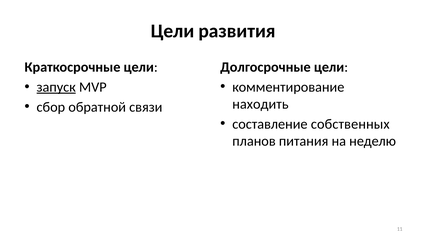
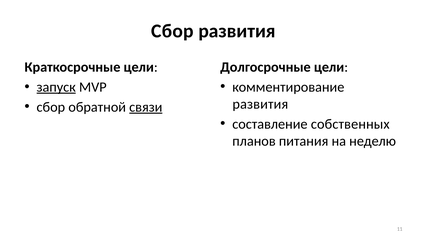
Цели: Цели -> Сбор (172, 31)
находить: находить -> развития (260, 104)
связи underline: none -> present (146, 107)
